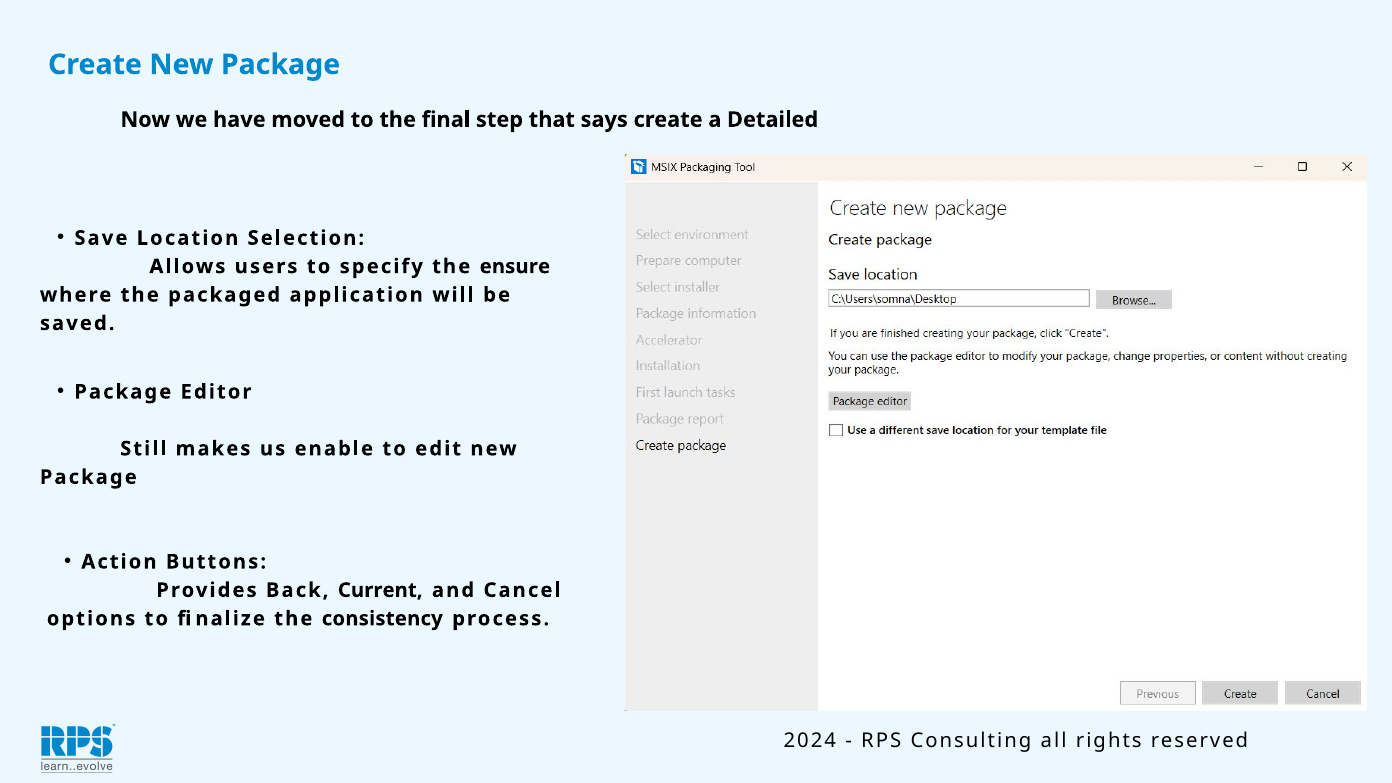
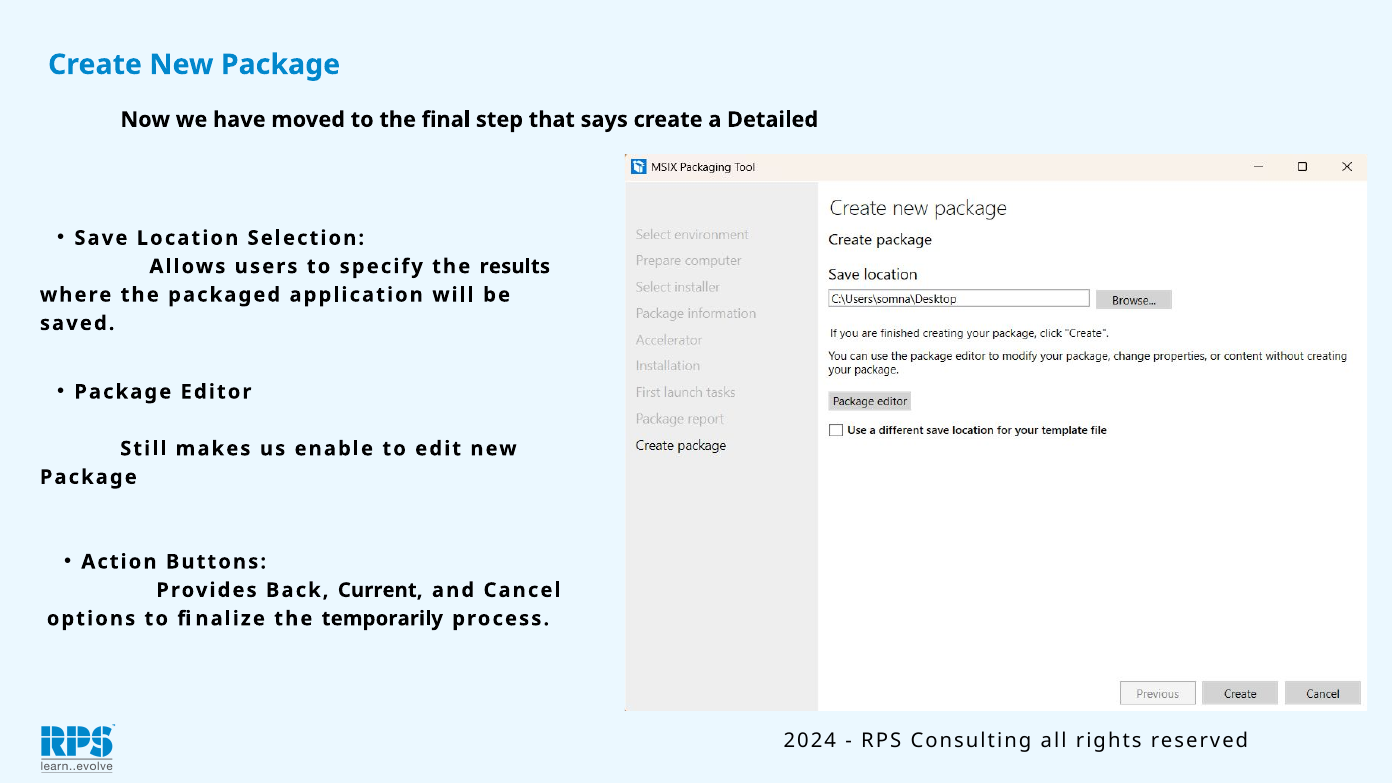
ensure: ensure -> results (515, 266)
consistency: consistency -> temporarily (382, 619)
